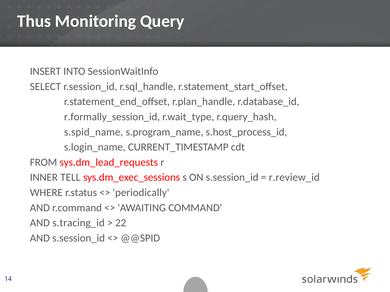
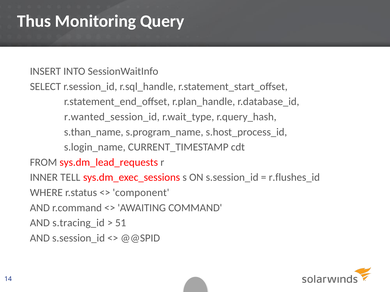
r.formally_session_id: r.formally_session_id -> r.wanted_session_id (112, 117)
s.spid_name: s.spid_name -> s.than_name (94, 132)
r.review_id: r.review_id -> r.flushes_id (294, 178)
periodically: periodically -> component (141, 193)
22: 22 -> 51 (121, 223)
